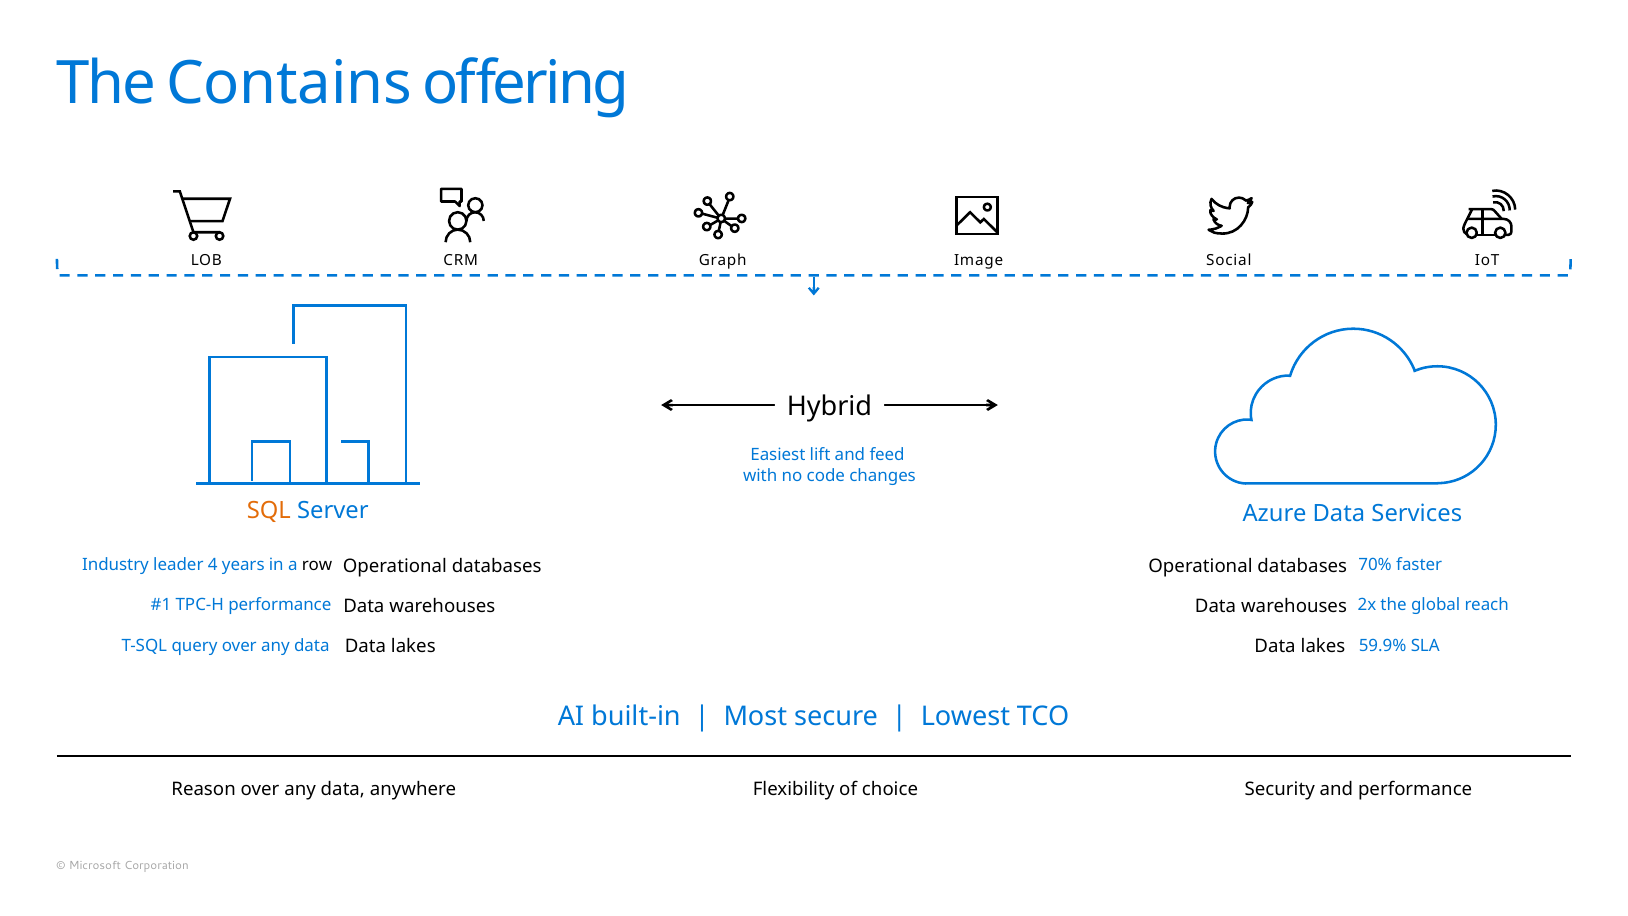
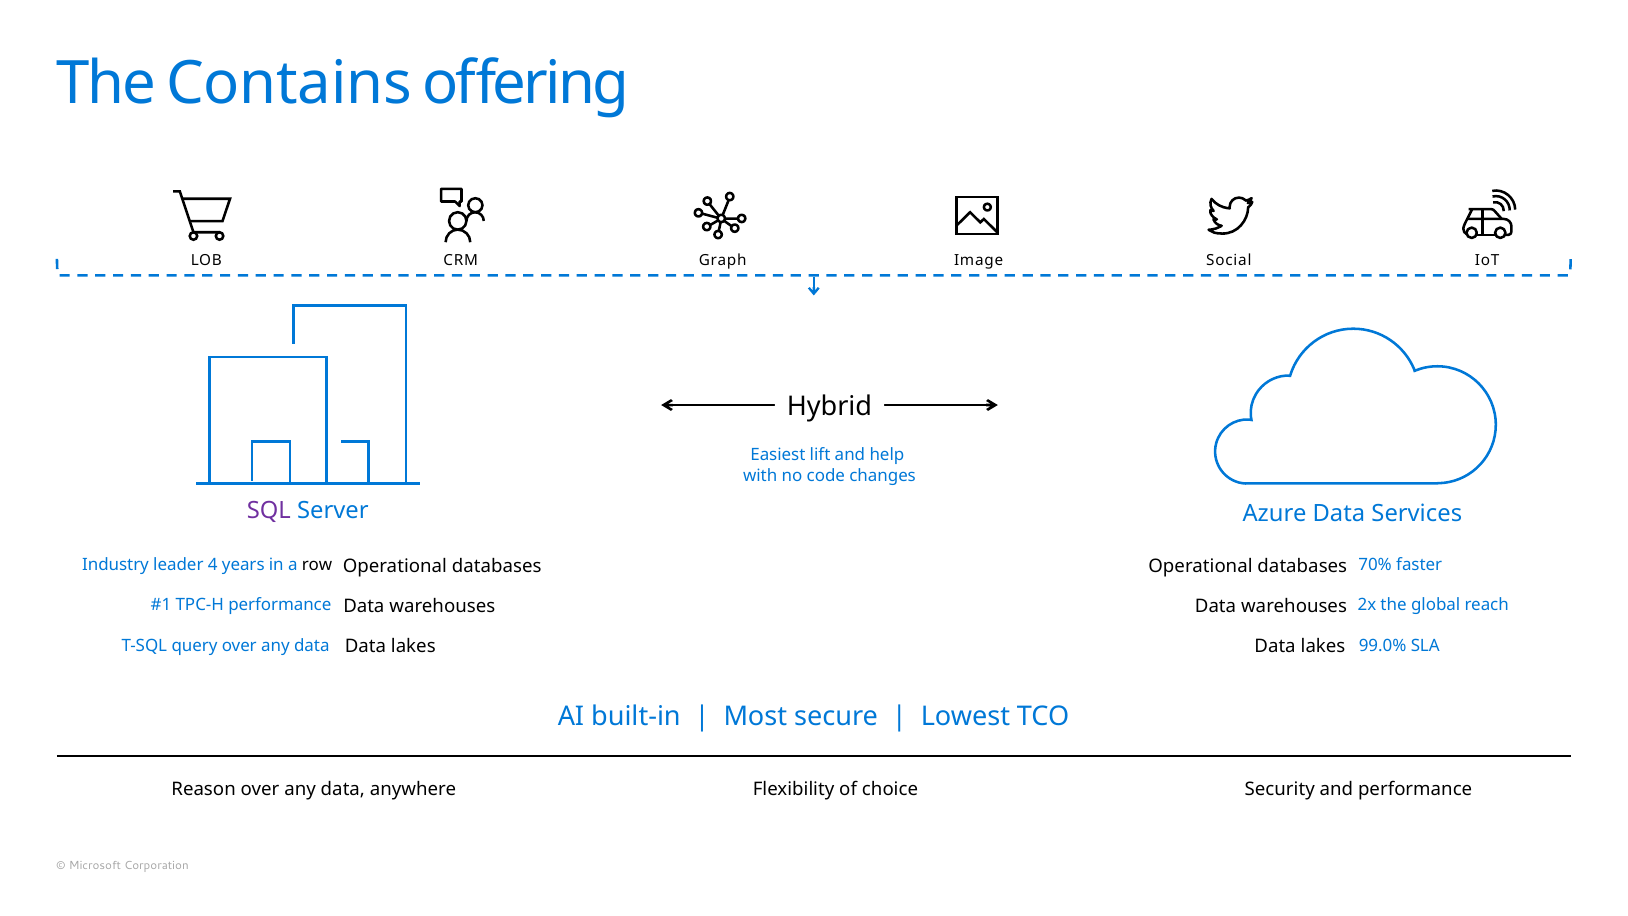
feed: feed -> help (887, 455)
SQL colour: orange -> purple (269, 511)
59.9%: 59.9% -> 99.0% (1383, 645)
